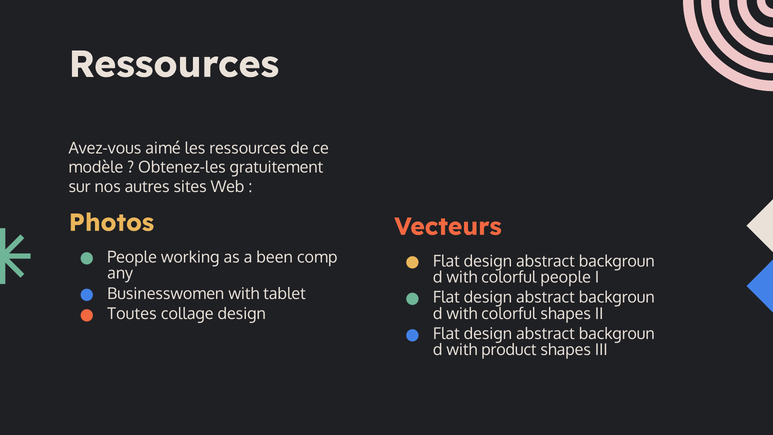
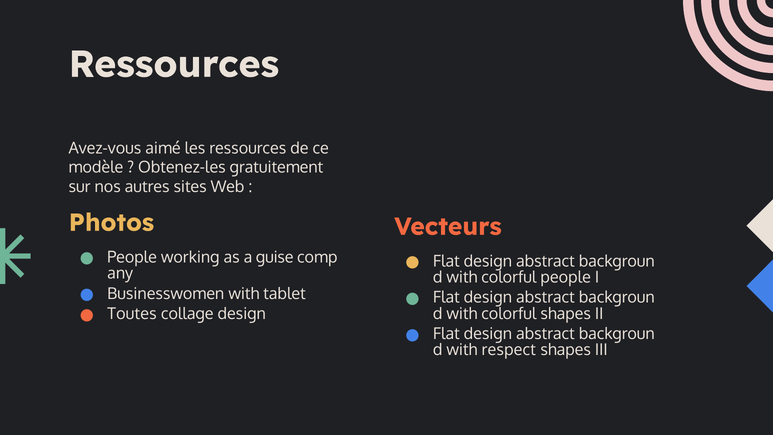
been: been -> guise (275, 257)
product: product -> respect (509, 350)
